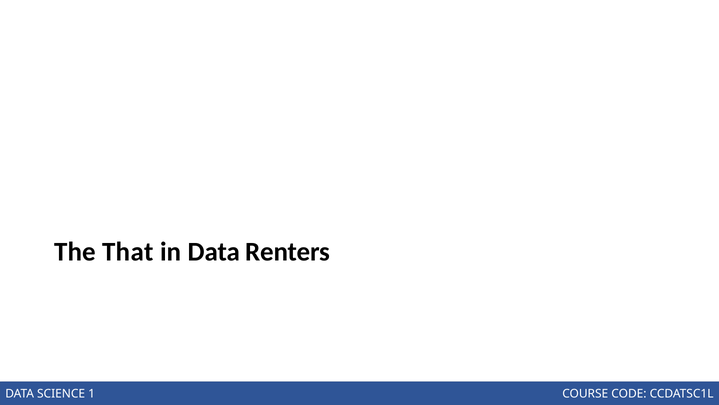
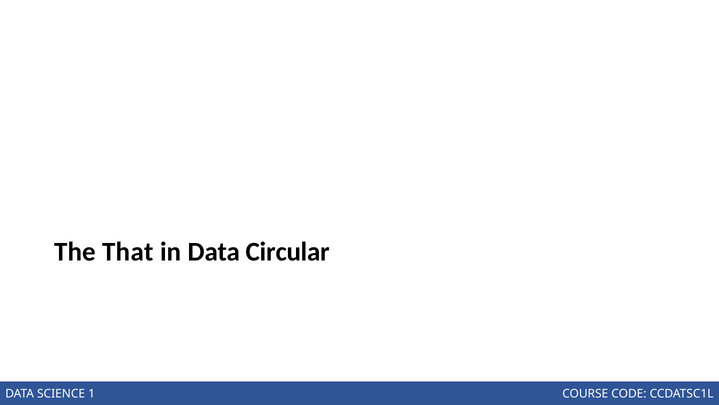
Renters: Renters -> Circular (288, 252)
